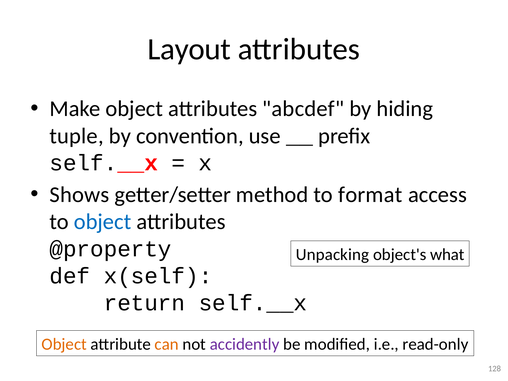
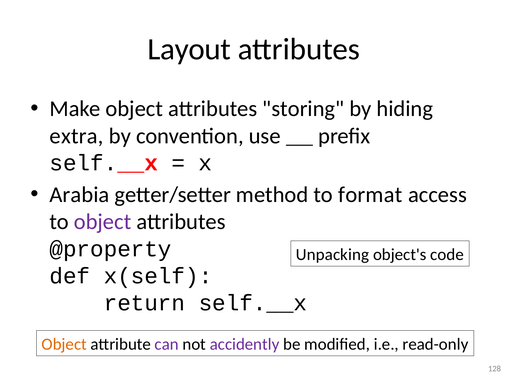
abcdef: abcdef -> storing (303, 109)
tuple: tuple -> extra (77, 136)
Shows: Shows -> Arabia (79, 195)
object colour: blue -> purple (103, 222)
what: what -> code (447, 255)
can colour: orange -> purple (167, 344)
